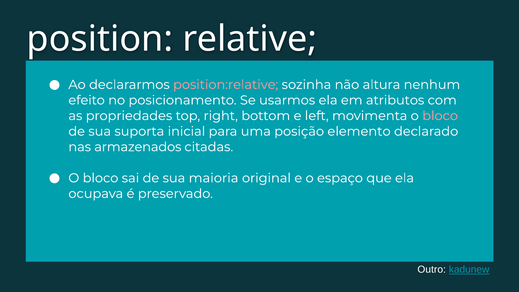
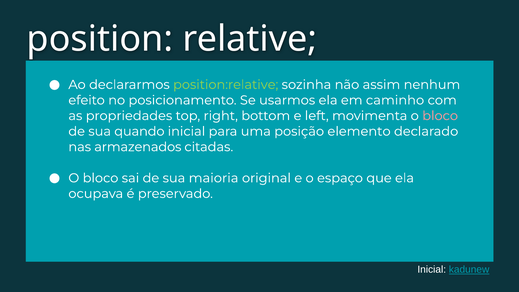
position:relative colour: pink -> light green (226, 85)
altura: altura -> assim (381, 85)
atributos: atributos -> caminho (395, 100)
suporta: suporta -> quando (139, 131)
Outro: Outro -> Inicial (432, 269)
